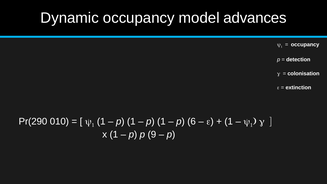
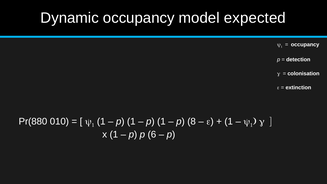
advances: advances -> expected (255, 18)
Pr(290: Pr(290 -> Pr(880 (33, 121)
6: 6 -> 8 (192, 121)
9: 9 -> 6 (152, 134)
